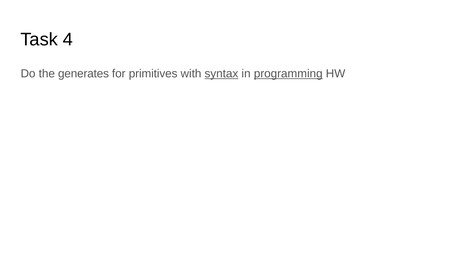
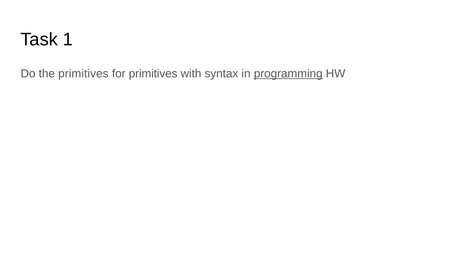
4: 4 -> 1 (68, 40)
the generates: generates -> primitives (83, 73)
syntax underline: present -> none (221, 73)
